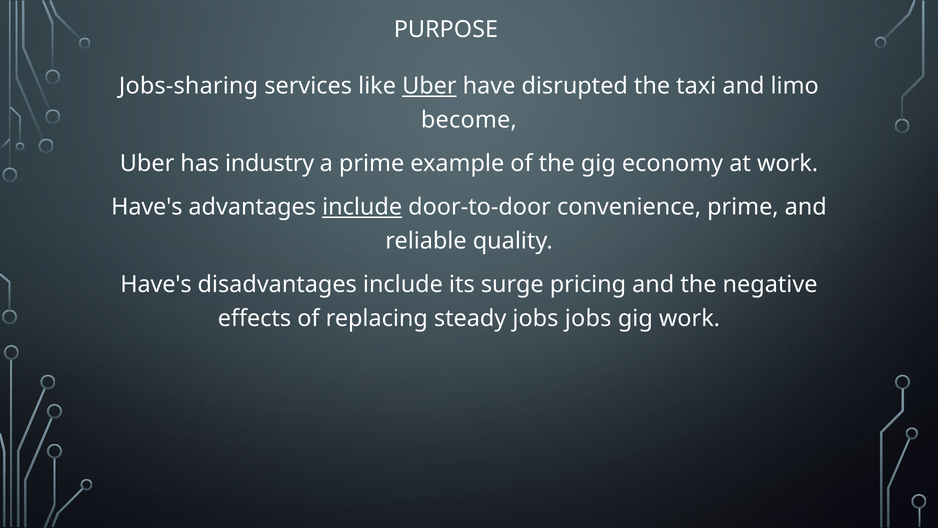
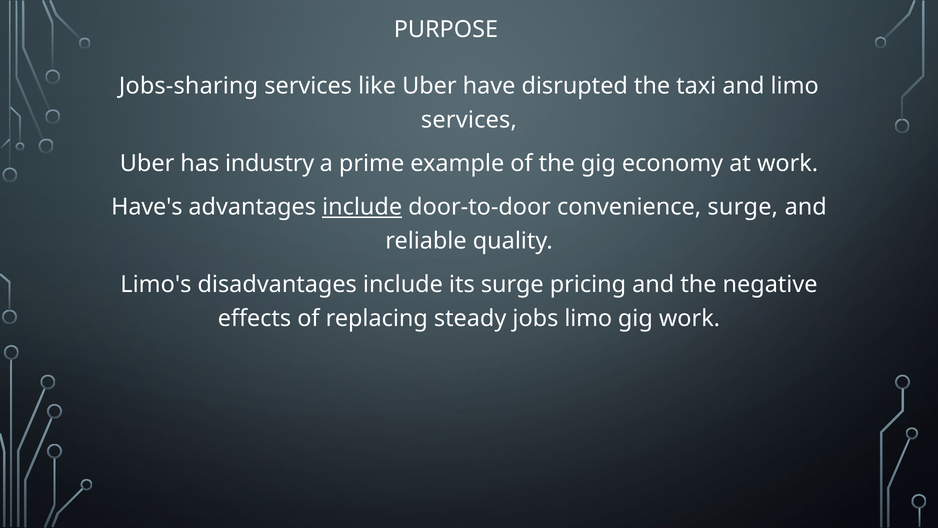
Uber underline: present -> none (429, 86)
become: become -> services (469, 120)
convenience prime: prime -> surge (743, 207)
Have's: Have's -> Limo's (156, 284)
jobs jobs: jobs -> limo (588, 318)
